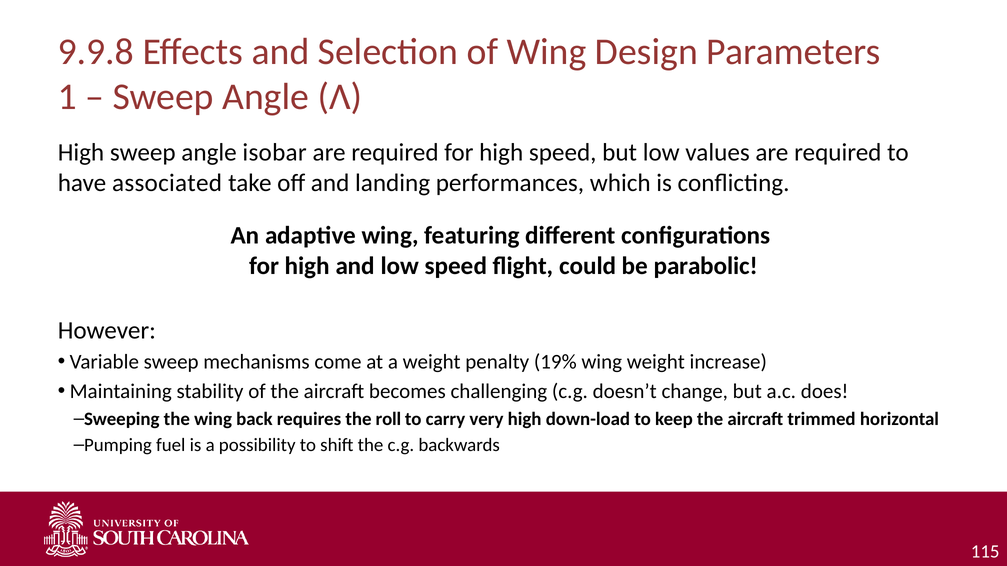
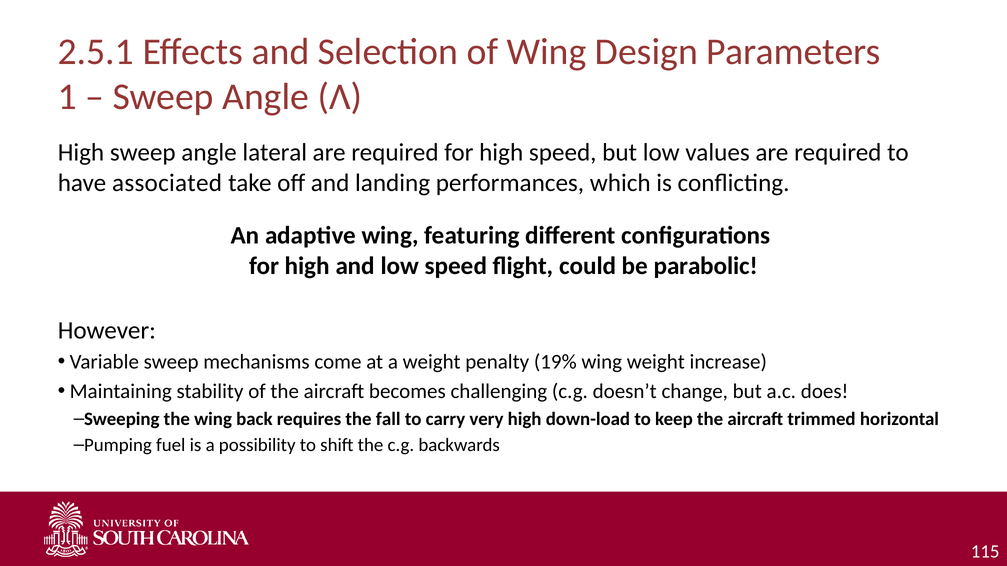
9.9.8: 9.9.8 -> 2.5.1 (96, 52)
isobar: isobar -> lateral (275, 153)
roll: roll -> fall (388, 419)
